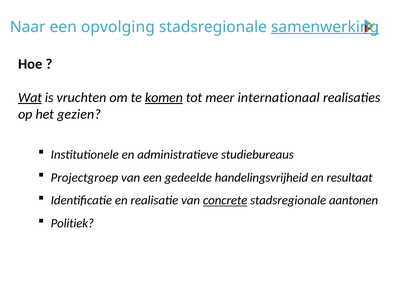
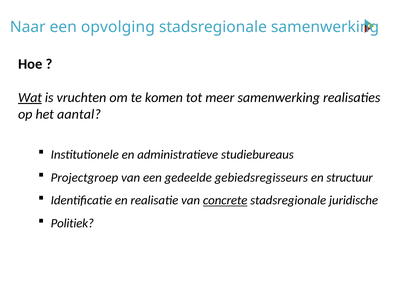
samenwerking underline: present -> none (325, 27)
komen underline: present -> none (164, 98)
meer internationaal: internationaal -> samenwerking (279, 98)
gezien: gezien -> aantal (79, 115)
handelingsvrijheid: handelingsvrijheid -> gebiedsregisseurs (261, 178)
resultaat: resultaat -> structuur (350, 178)
aantonen: aantonen -> juridische (354, 201)
